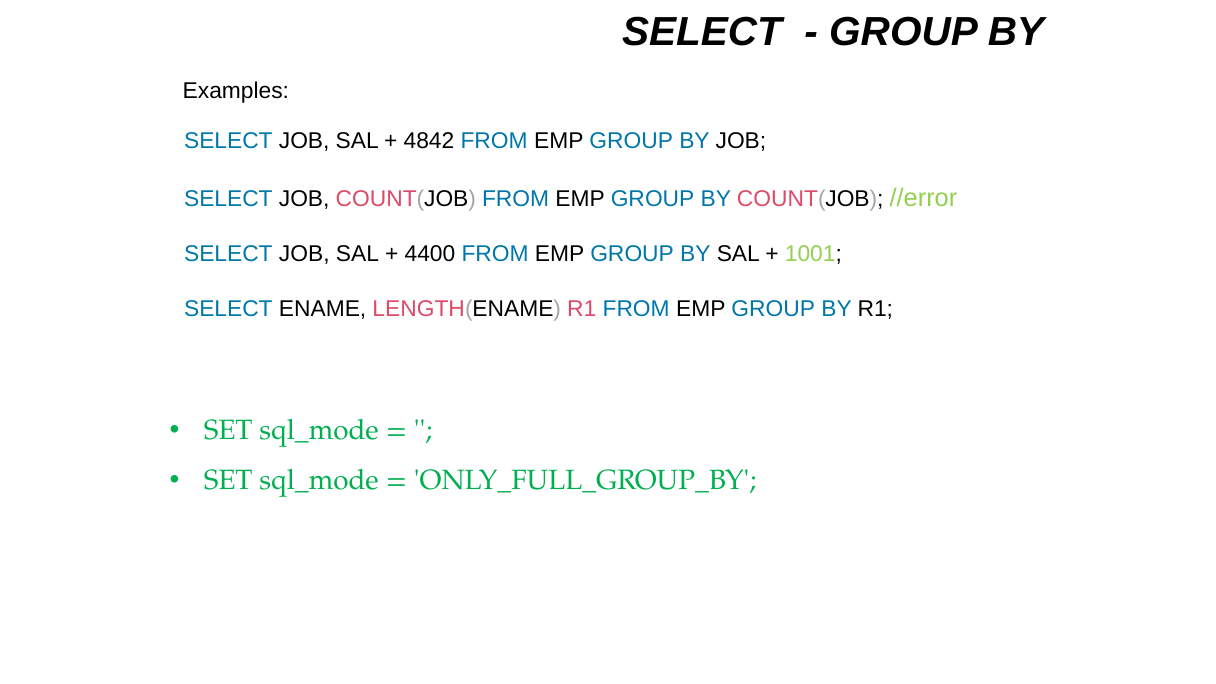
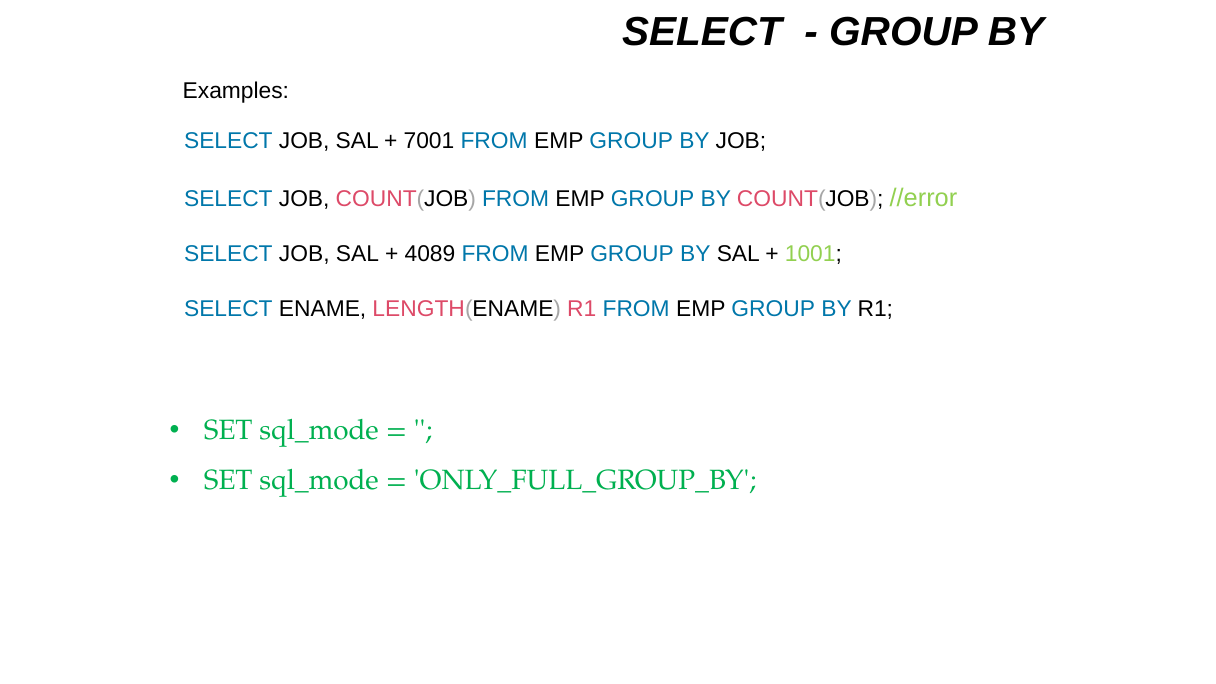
4842: 4842 -> 7001 (429, 141)
4400: 4400 -> 4089 (430, 254)
